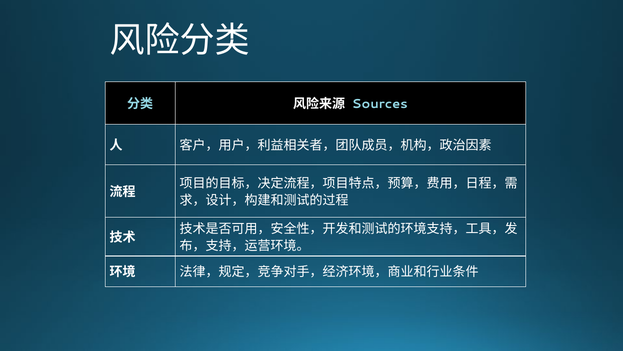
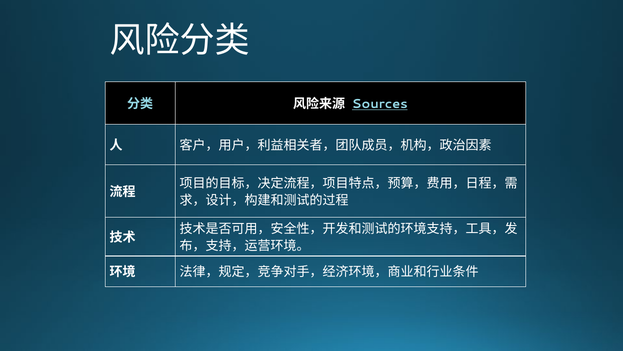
Sources underline: none -> present (380, 104)
